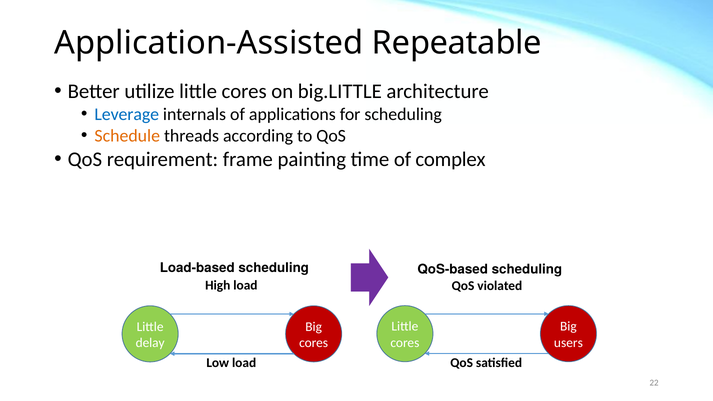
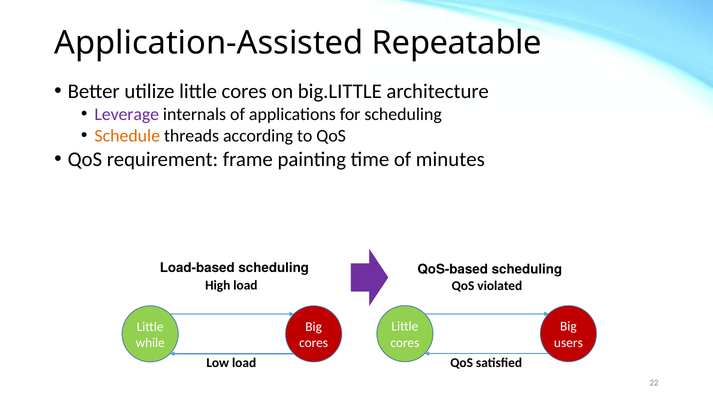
Leverage colour: blue -> purple (127, 115)
complex: complex -> minutes (450, 159)
delay: delay -> while (150, 343)
